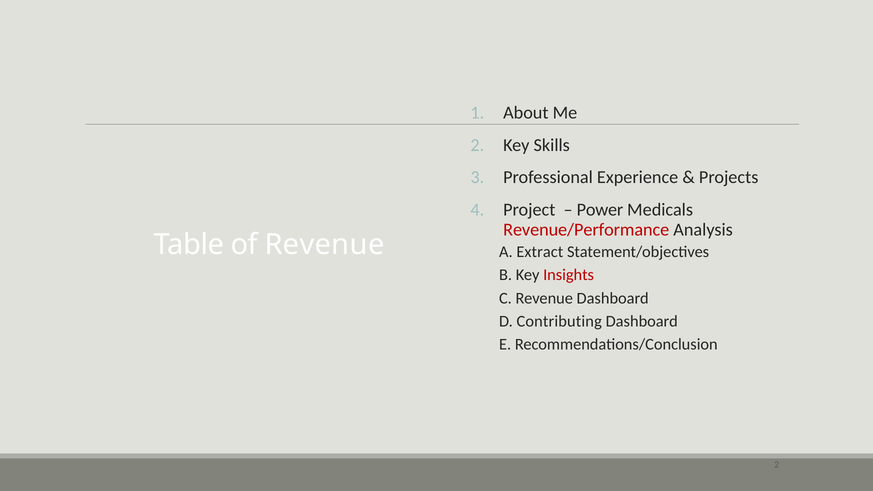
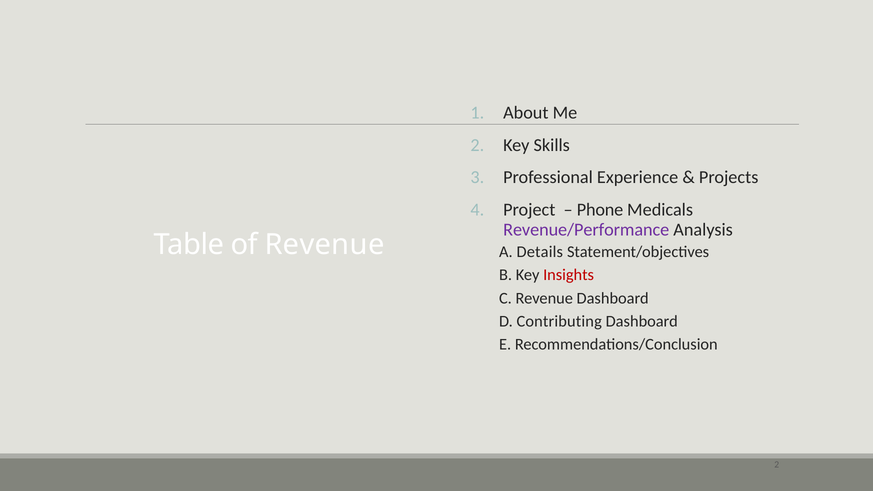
Power: Power -> Phone (600, 210)
Revenue/Performance colour: red -> purple (586, 230)
Extract: Extract -> Details (540, 252)
